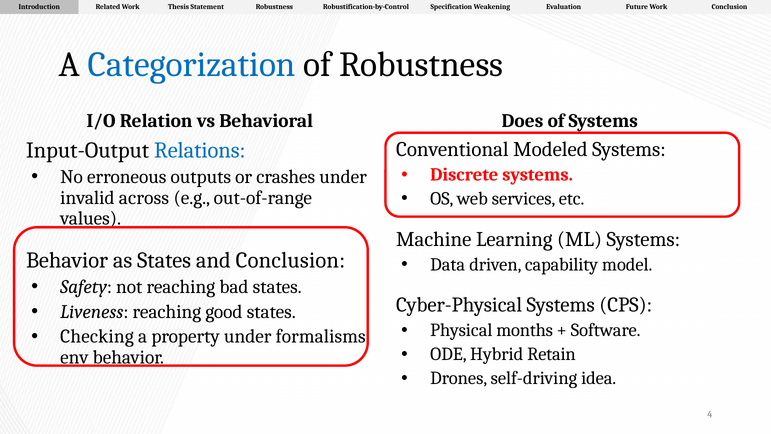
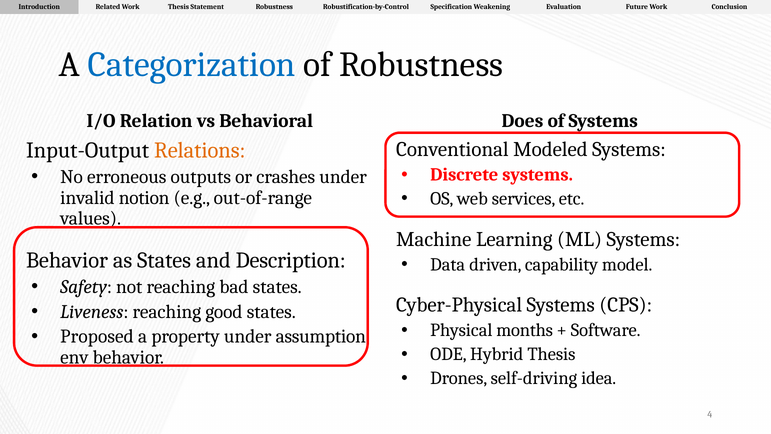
Relations colour: blue -> orange (200, 150)
across: across -> notion (144, 198)
and Conclusion: Conclusion -> Description (291, 260)
Checking: Checking -> Proposed (97, 336)
formalisms: formalisms -> assumption (321, 336)
Hybrid Retain: Retain -> Thesis (551, 354)
